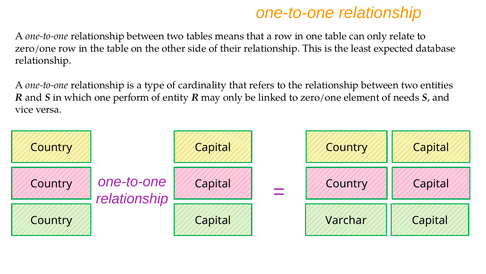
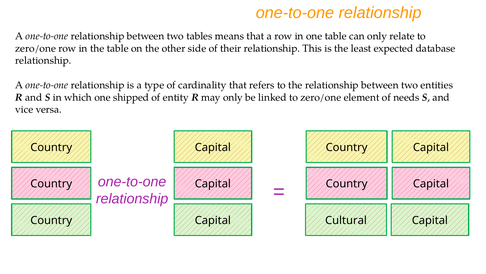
perform: perform -> shipped (131, 97)
Varchar: Varchar -> Cultural (346, 220)
